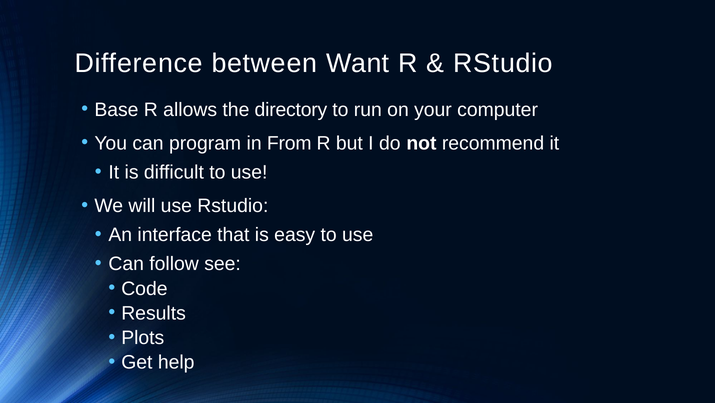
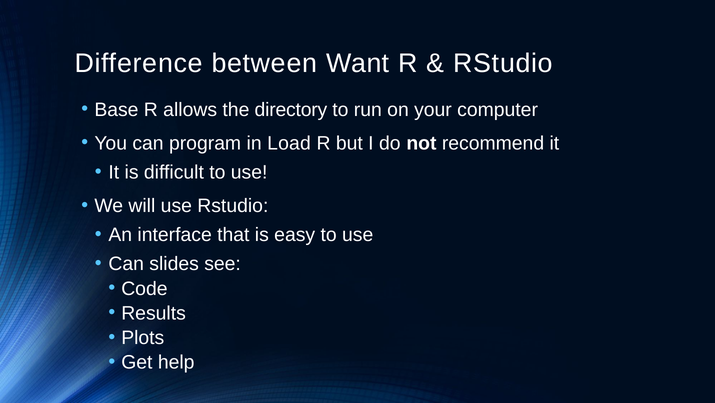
From: From -> Load (289, 143)
follow: follow -> slides (174, 264)
